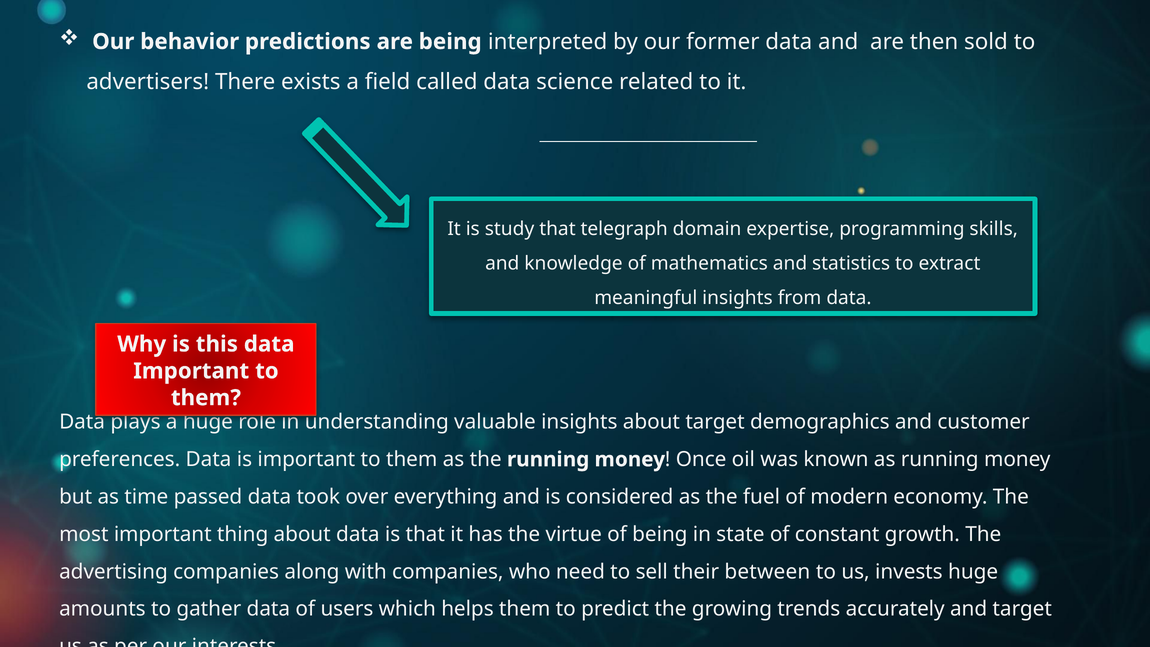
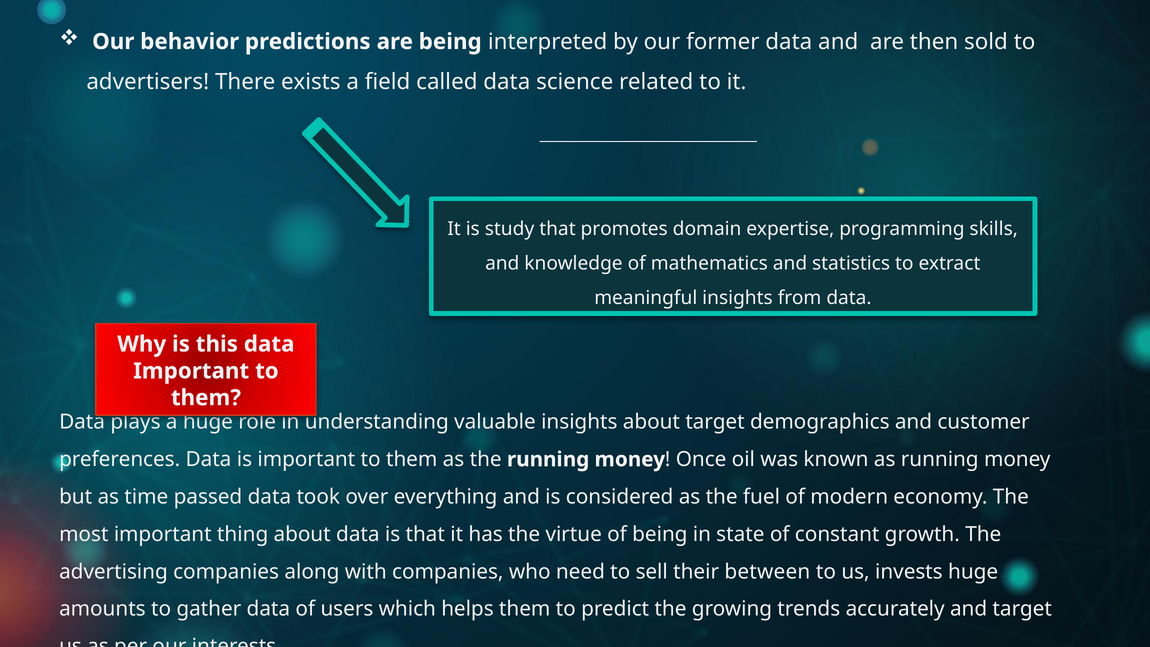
telegraph: telegraph -> promotes (624, 229)
